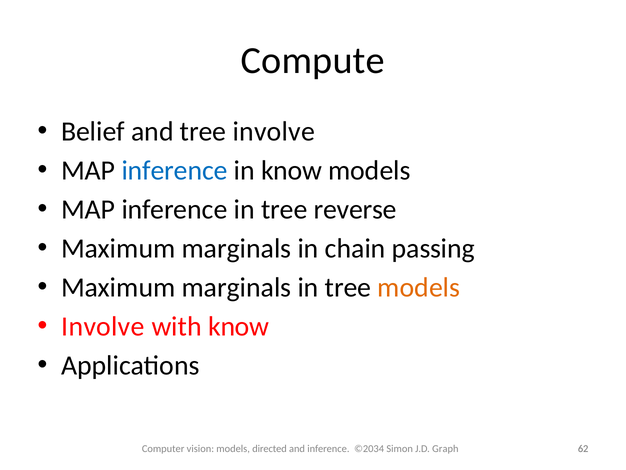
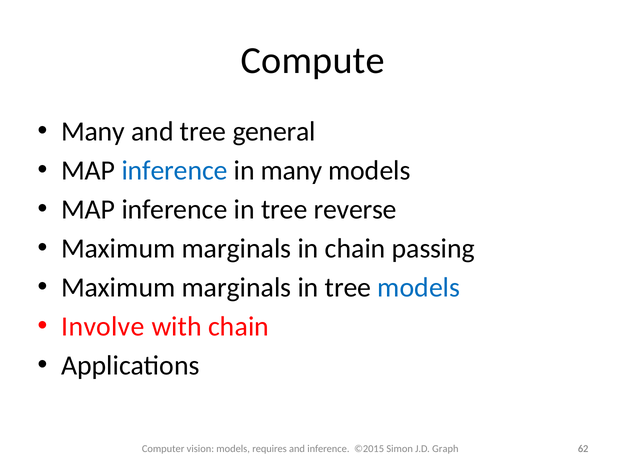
Belief: Belief -> Many (93, 131)
tree involve: involve -> general (274, 131)
in know: know -> many (292, 170)
models colour: orange -> blue (419, 287)
with know: know -> chain (239, 326)
directed: directed -> requires (270, 448)
©2034: ©2034 -> ©2015 (369, 448)
